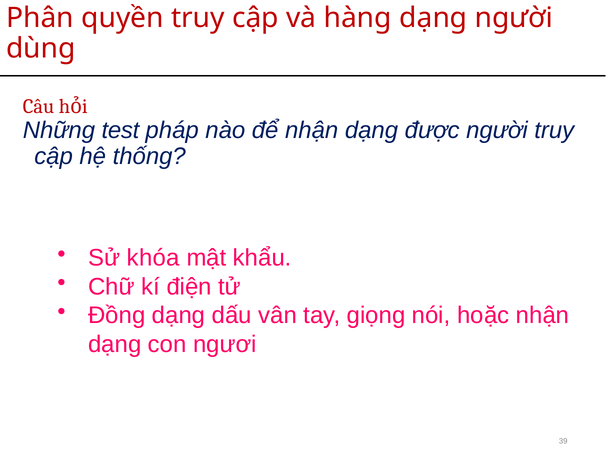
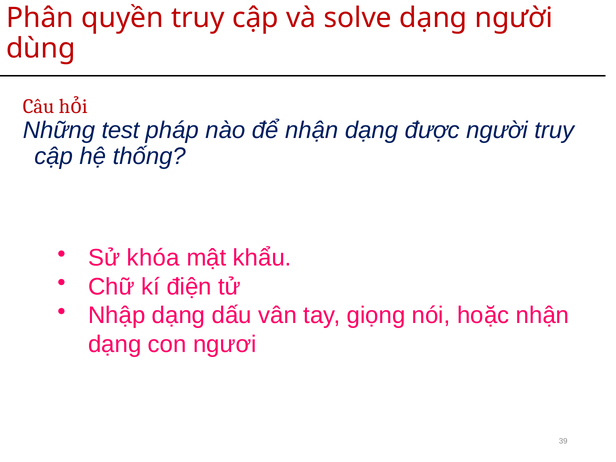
hàng: hàng -> solve (358, 18)
Đồng: Đồng -> Nhập (117, 316)
